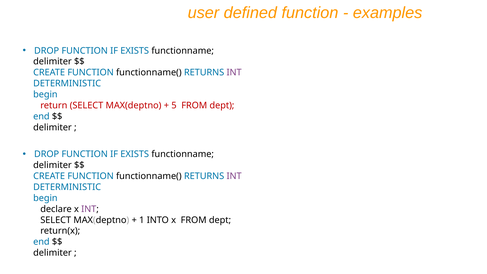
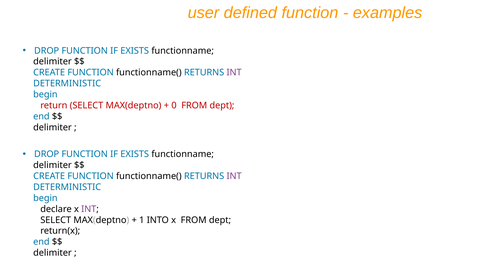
5: 5 -> 0 (174, 105)
